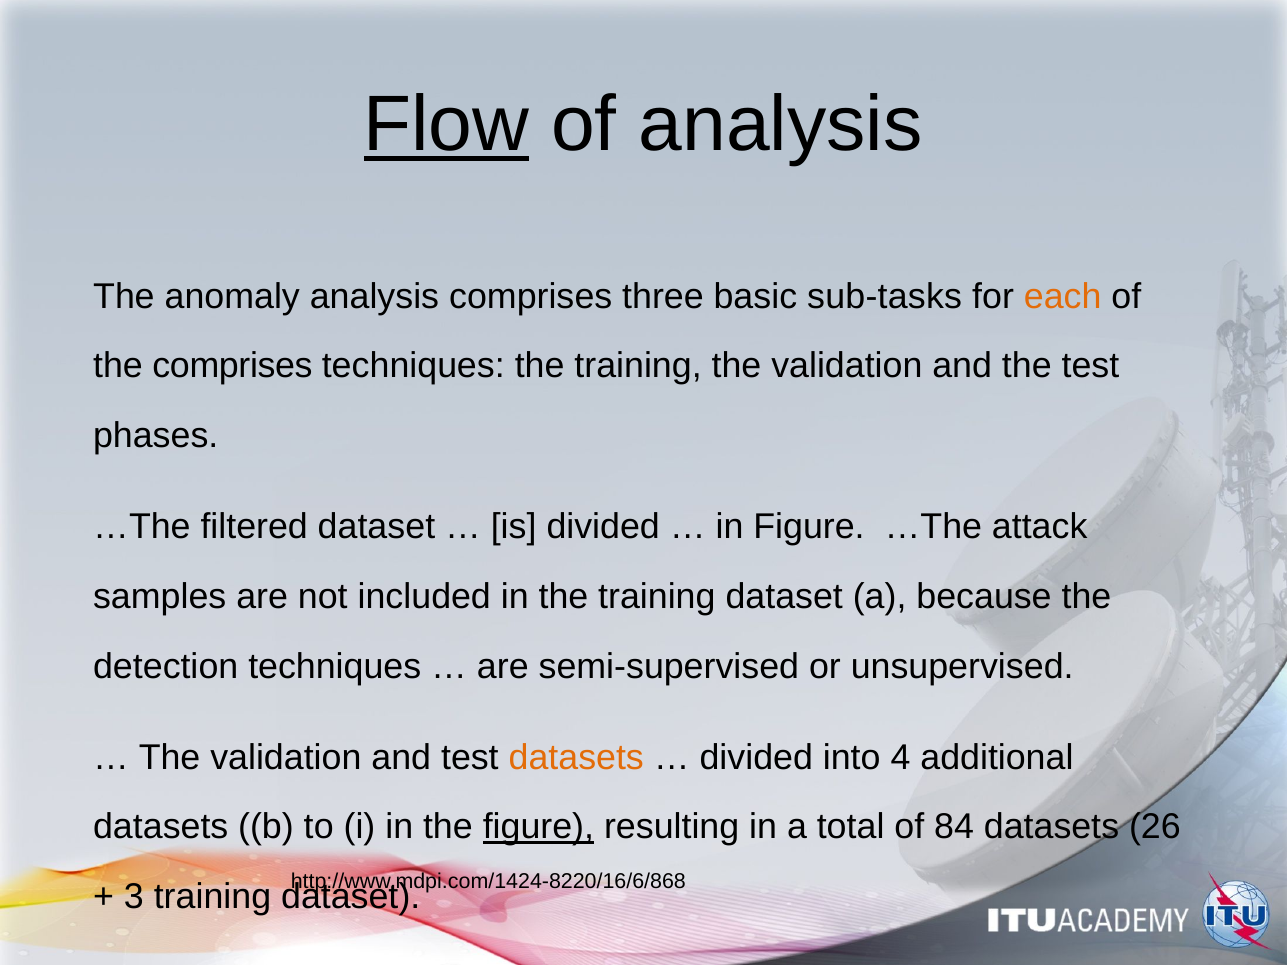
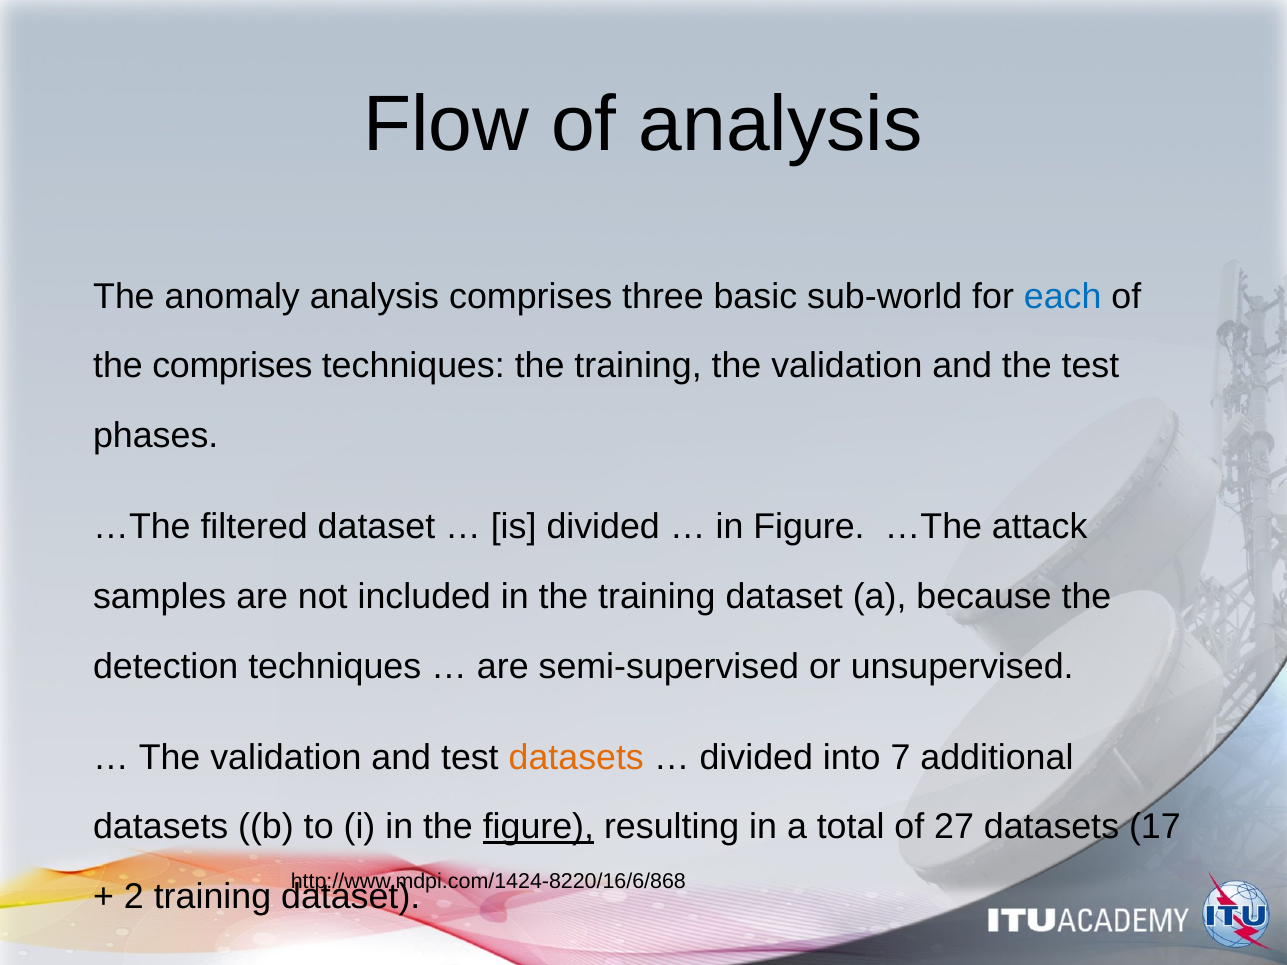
Flow underline: present -> none (446, 125)
sub-tasks: sub-tasks -> sub-world (885, 296)
each colour: orange -> blue (1063, 296)
4: 4 -> 7 (901, 758)
84: 84 -> 27 (954, 827)
26: 26 -> 17 (1155, 827)
3: 3 -> 2 (134, 897)
